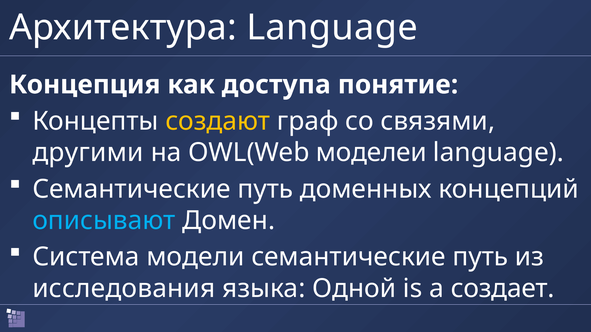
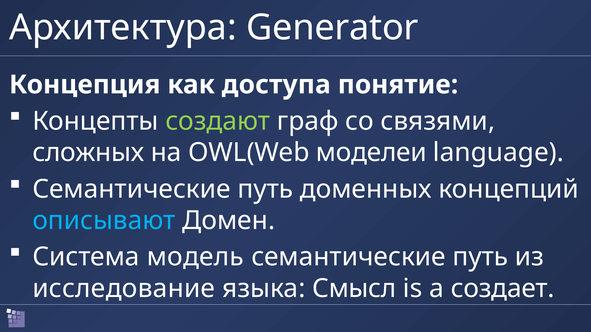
Архитектура Language: Language -> Generator (332, 28)
создают colour: yellow -> light green (218, 121)
другими: другими -> сложных (88, 153)
модели: модели -> модель (195, 257)
исследования: исследования -> исследование (124, 289)
Одной: Одной -> Смысл (354, 289)
